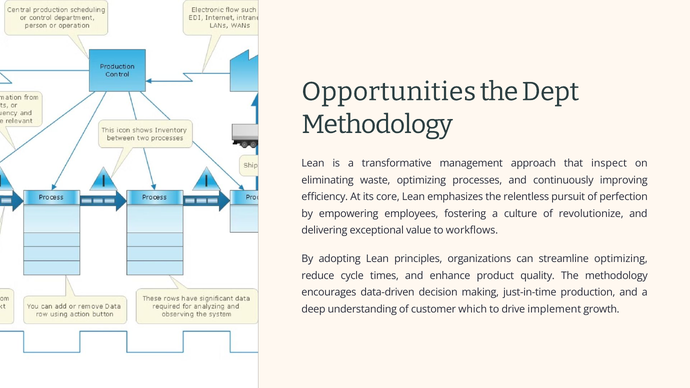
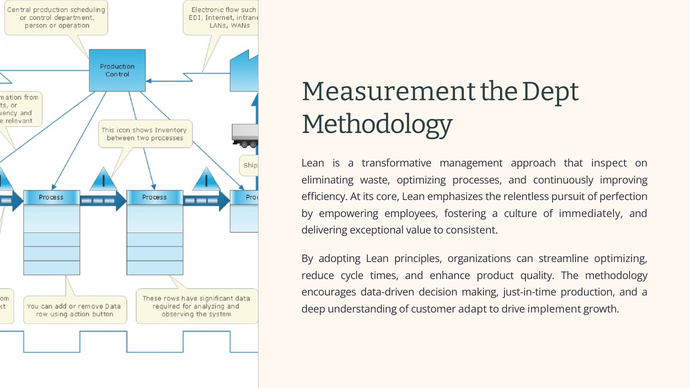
Opportunities: Opportunities -> Measurement (389, 92)
revolutionize: revolutionize -> immediately (591, 214)
workflows: workflows -> consistent (472, 230)
which: which -> adapt (473, 309)
